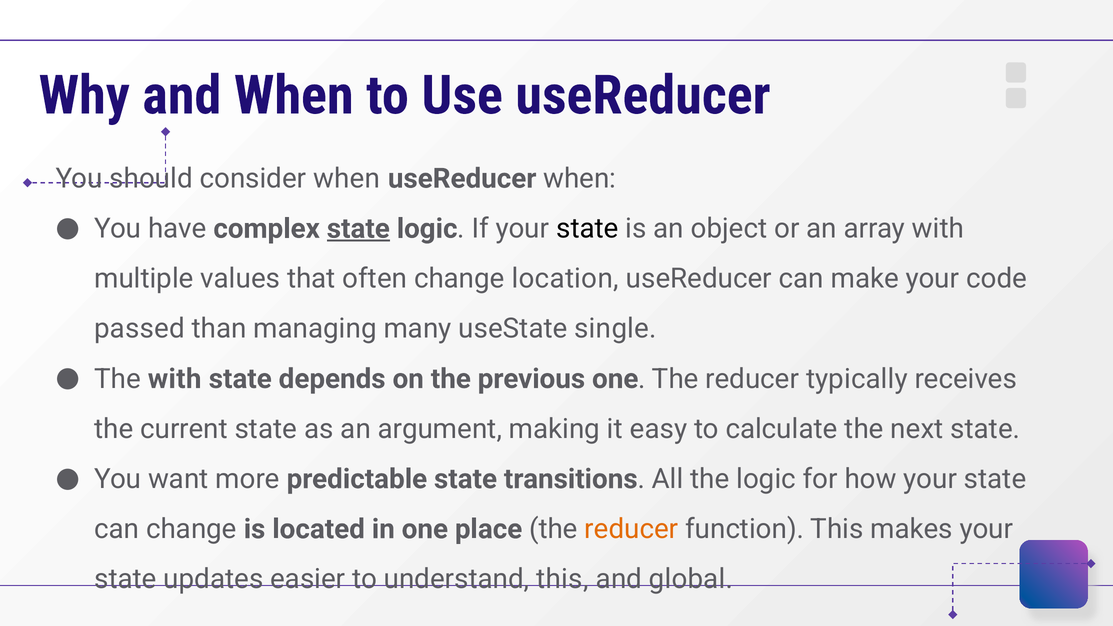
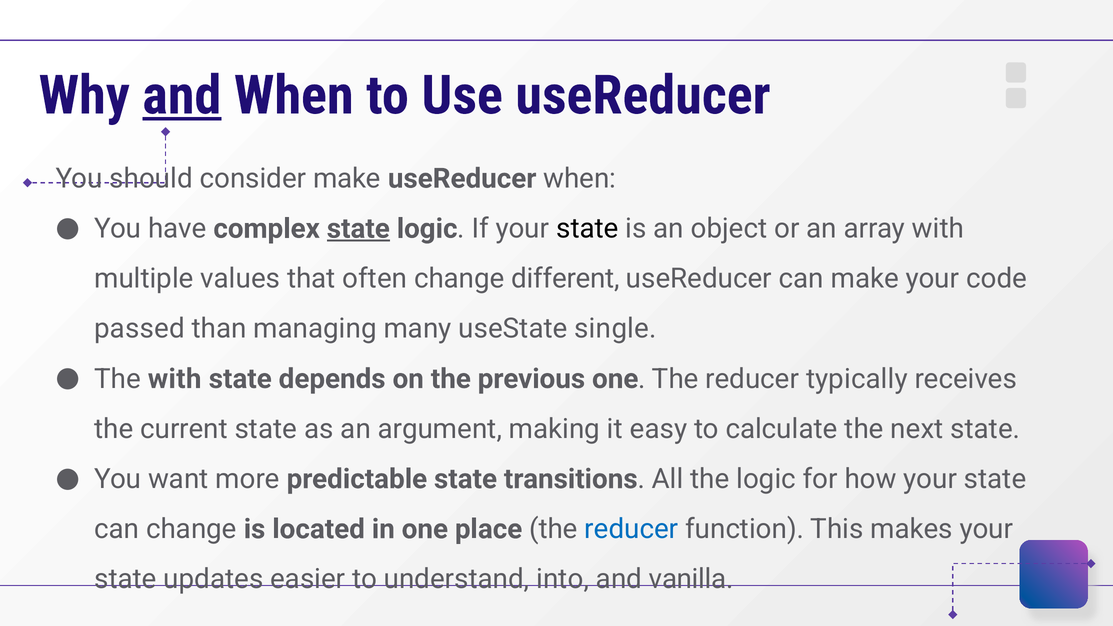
and underline: none -> present (182, 96)
consider when: when -> make (347, 179)
location: location -> different (565, 279)
reducer colour: orange -> blue (631, 529)
understand this: this -> into (563, 579)
global: global -> vanilla (691, 579)
